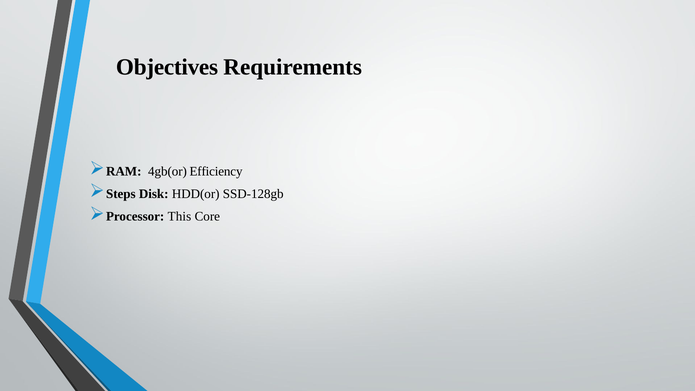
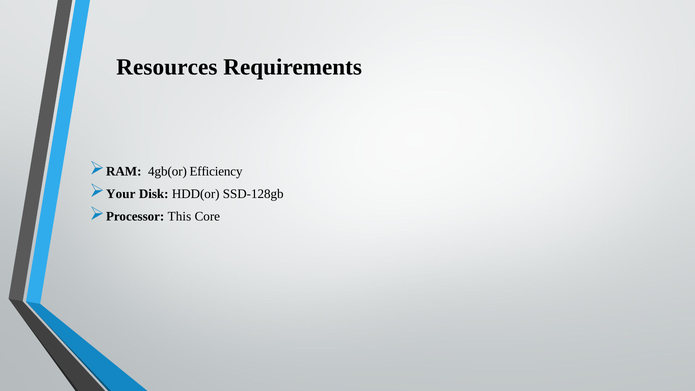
Objectives: Objectives -> Resources (167, 67)
Steps: Steps -> Your (121, 194)
